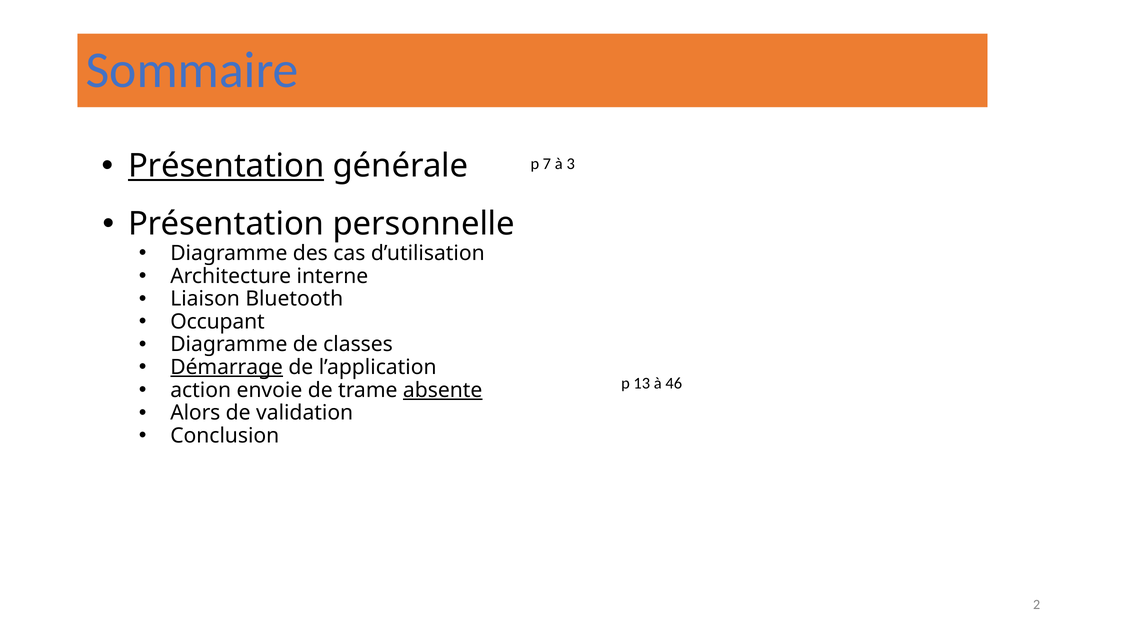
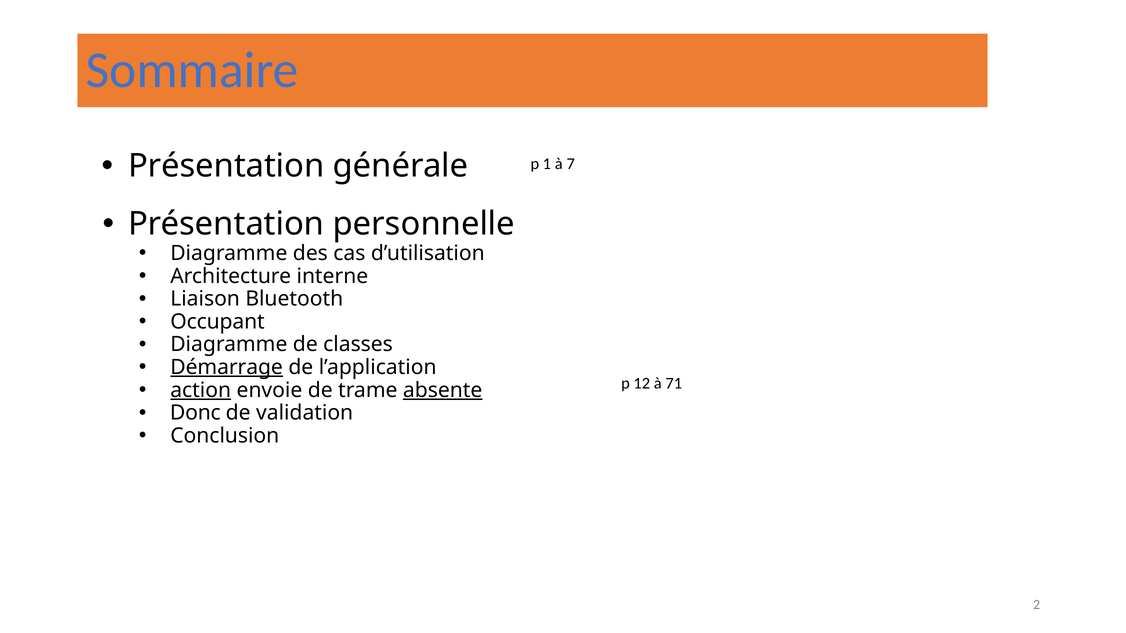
Présentation underline: present -> none (226, 166)
7: 7 -> 1 (547, 164)
3: 3 -> 7 (571, 164)
13: 13 -> 12 (642, 383)
46: 46 -> 71 (674, 383)
action underline: none -> present (201, 390)
Alors: Alors -> Donc (195, 413)
